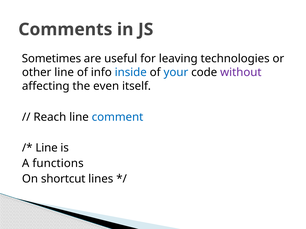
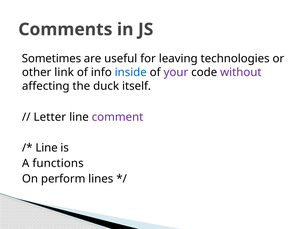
other line: line -> link (64, 73)
your colour: blue -> purple (176, 73)
even: even -> duck (106, 86)
Reach: Reach -> Letter (50, 117)
comment colour: blue -> purple (118, 117)
shortcut: shortcut -> perform (63, 179)
